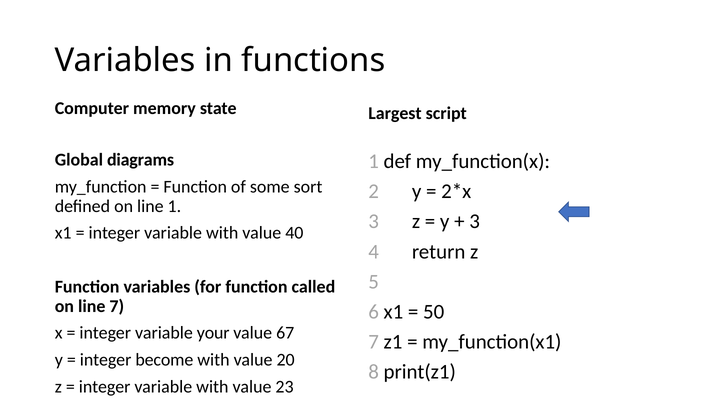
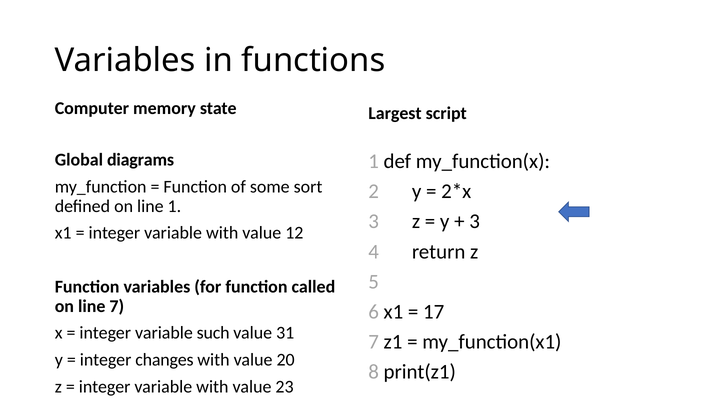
40: 40 -> 12 (294, 233)
50: 50 -> 17 (434, 311)
your: your -> such (213, 332)
67: 67 -> 31 (285, 332)
become: become -> changes (164, 359)
